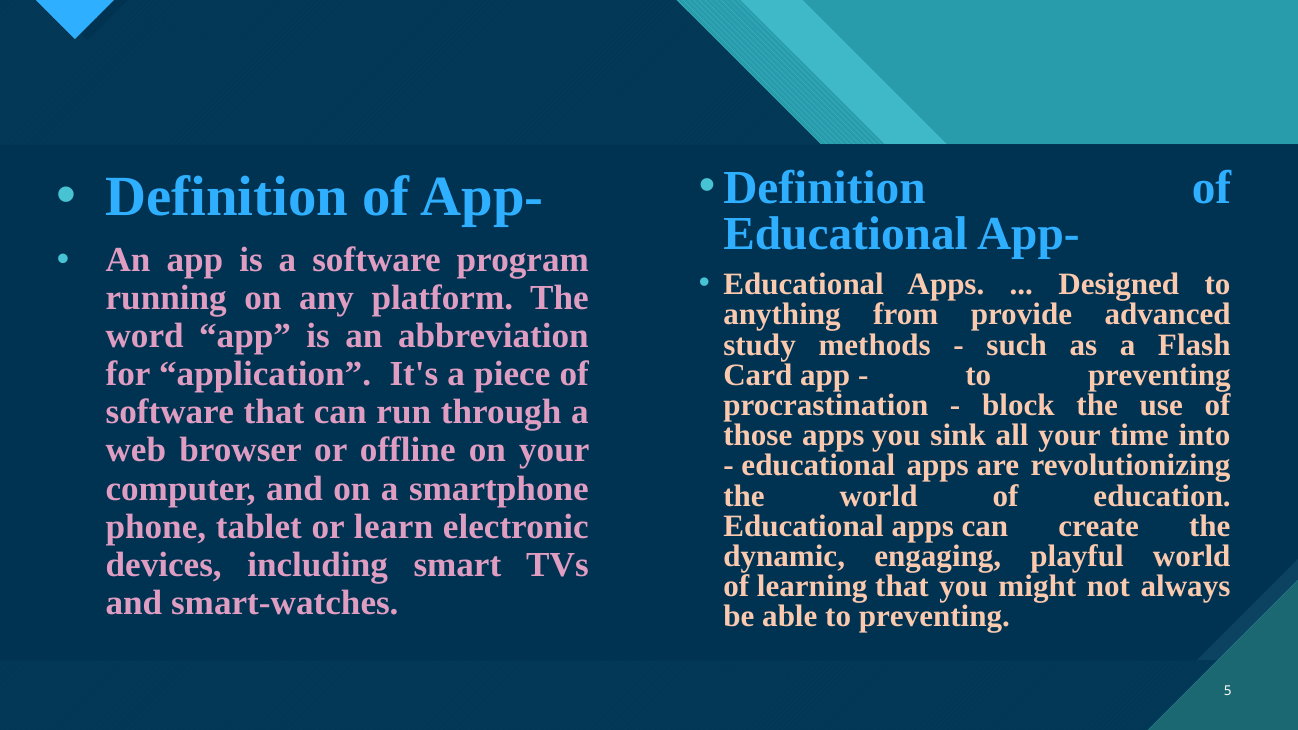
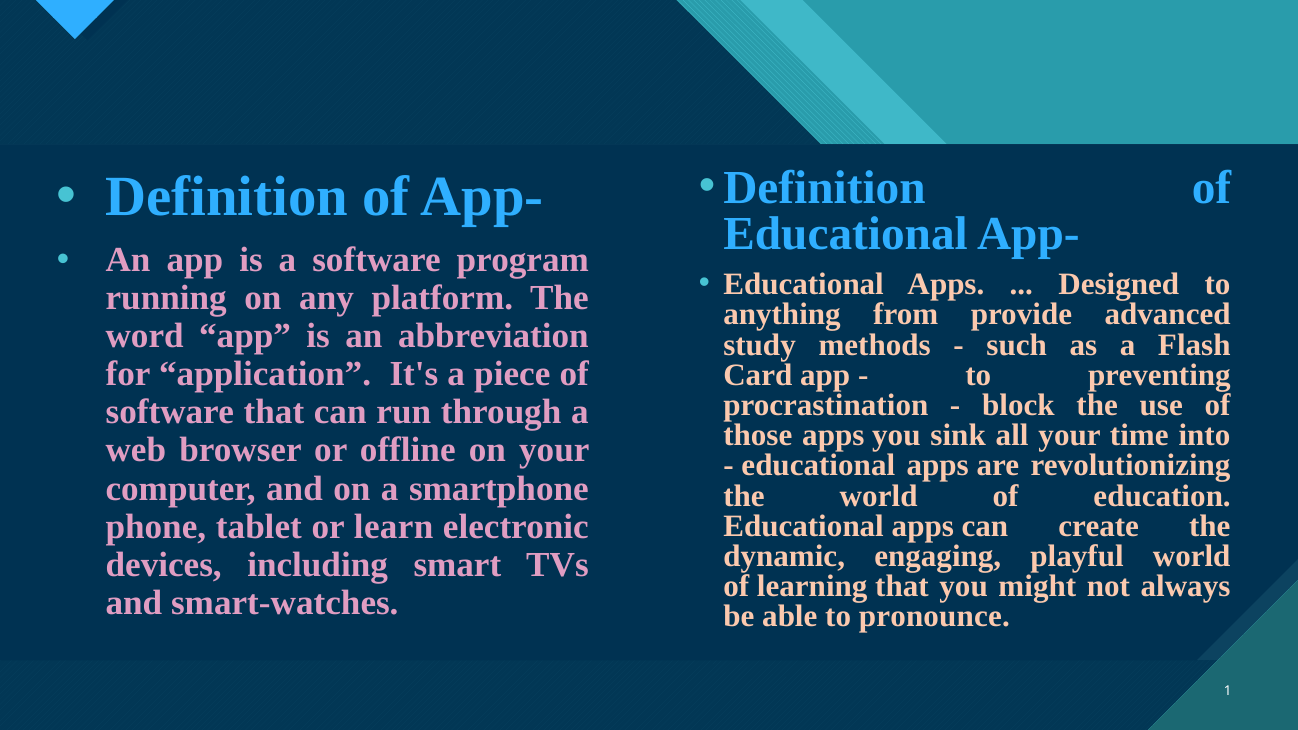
able to preventing: preventing -> pronounce (934, 617)
5: 5 -> 1 (1228, 692)
